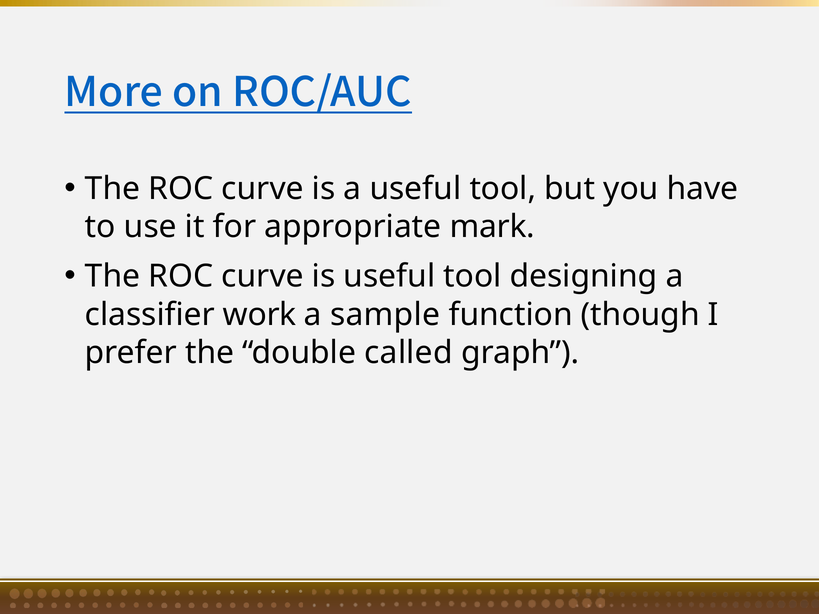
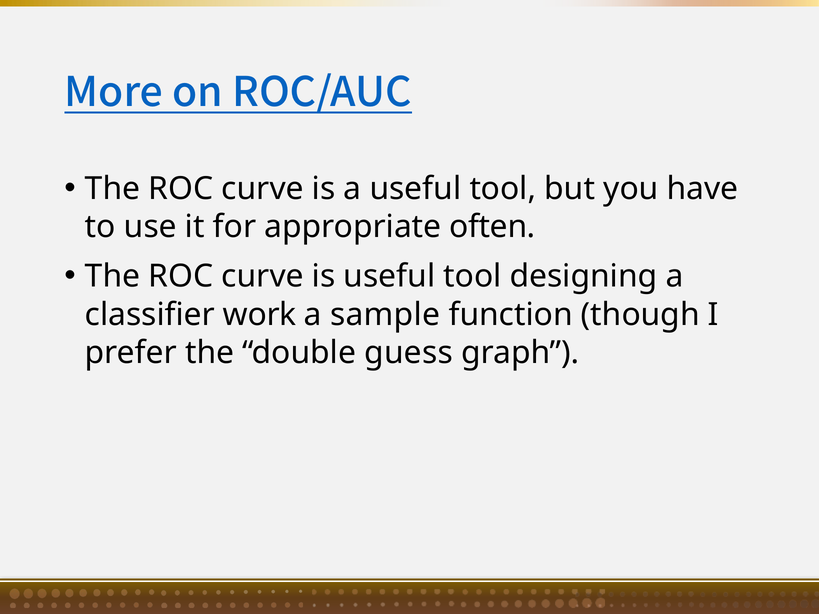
mark: mark -> often (492, 227)
called: called -> guess (409, 353)
